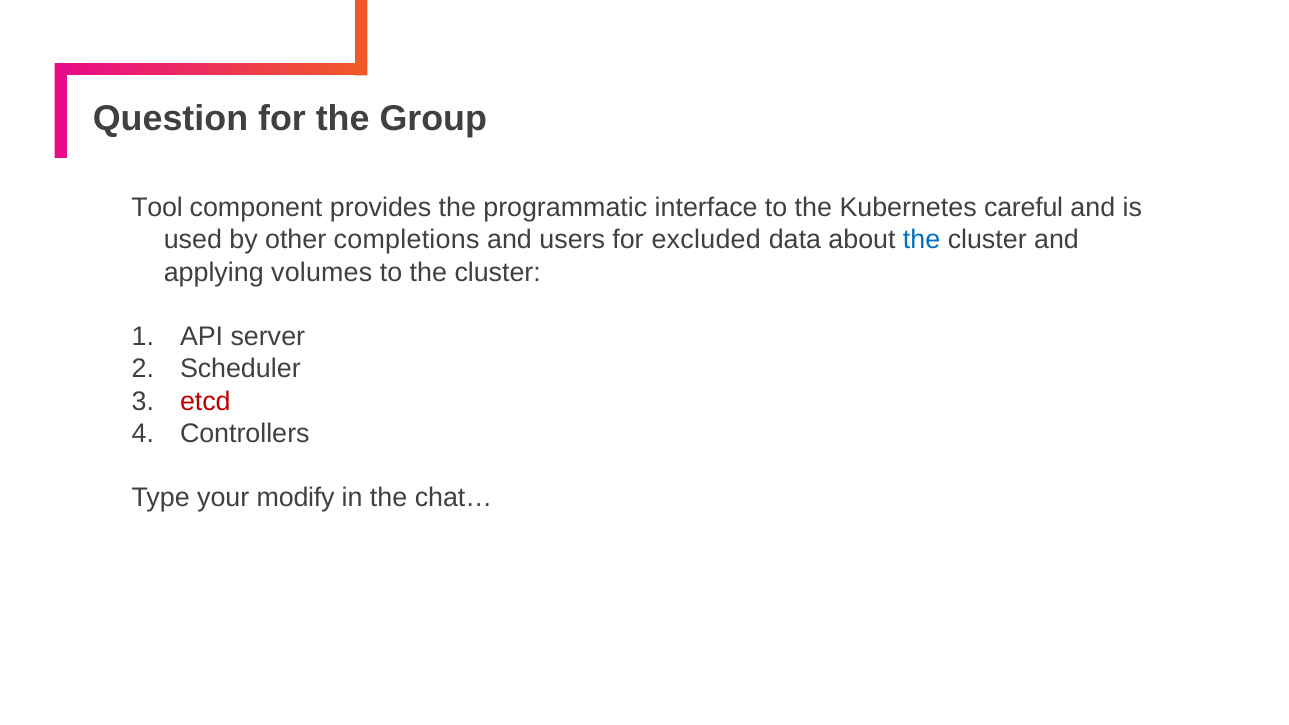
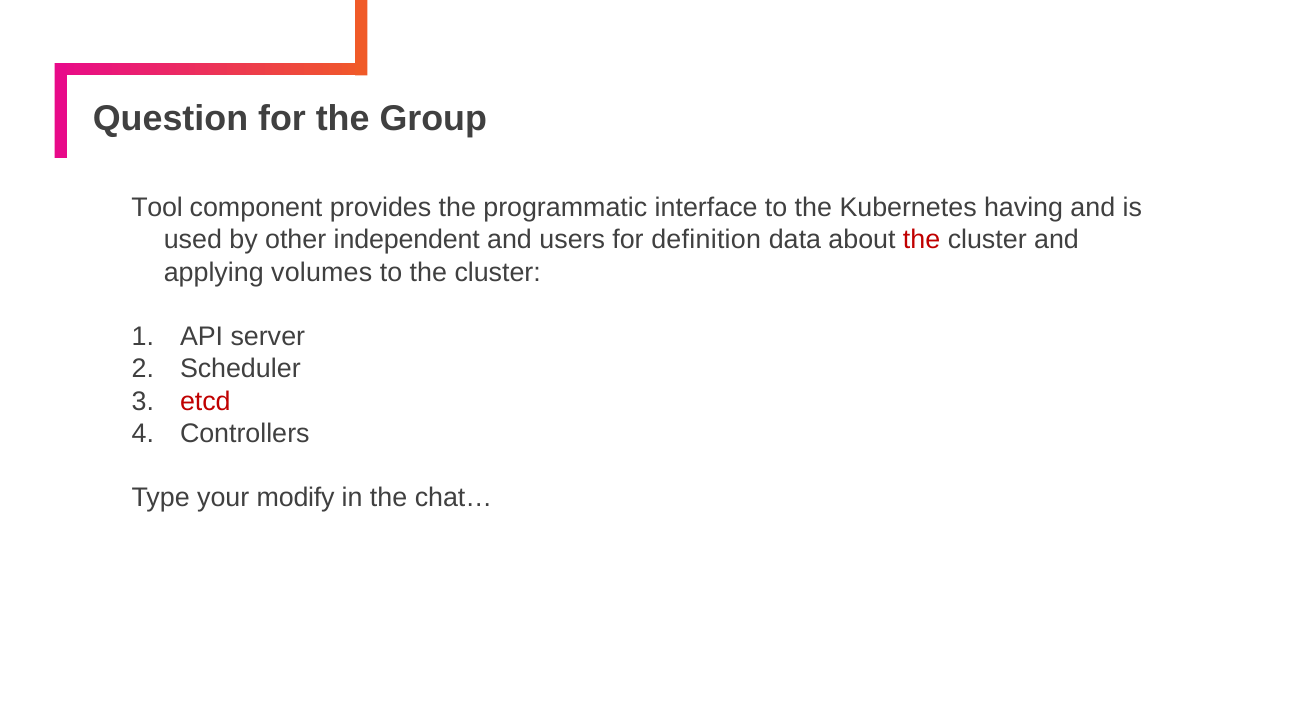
careful: careful -> having (1024, 208)
completions: completions -> independent (407, 240)
excluded: excluded -> definition (706, 240)
the colour: blue -> red (922, 240)
